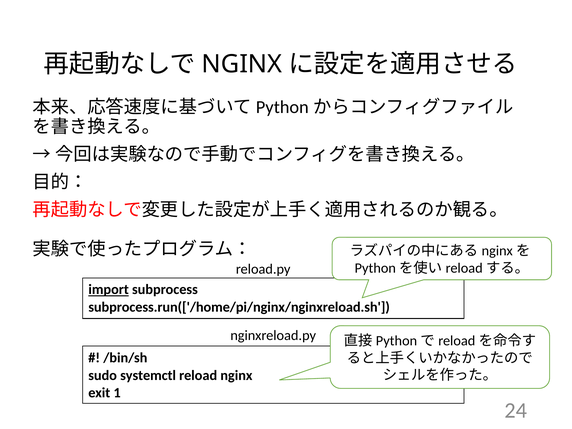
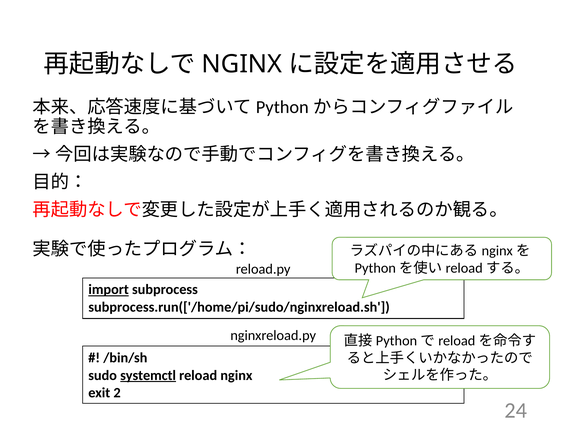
subprocess.run(['/home/pi/nginx/nginxreload.sh: subprocess.run(['/home/pi/nginx/nginxreload.sh -> subprocess.run(['/home/pi/sudo/nginxreload.sh (239, 307)
systemctl underline: none -> present (148, 375)
1: 1 -> 2 (117, 393)
